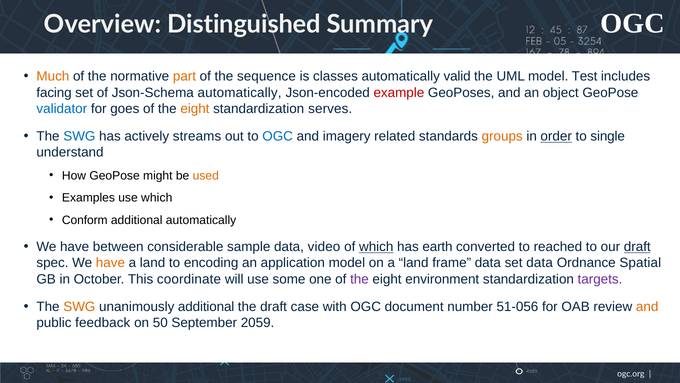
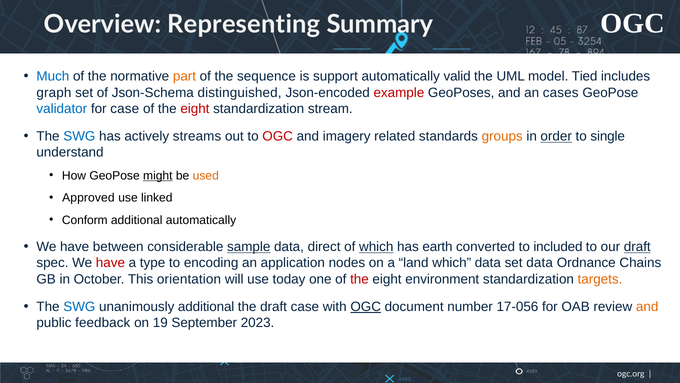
Distinguished: Distinguished -> Representing (244, 24)
Much colour: orange -> blue (53, 76)
classes: classes -> support (335, 76)
Test: Test -> Tied (585, 76)
facing: facing -> graph (54, 93)
Json-Schema automatically: automatically -> distinguished (240, 93)
object: object -> cases (561, 93)
for goes: goes -> case (125, 109)
eight colour: orange -> red (195, 109)
serves: serves -> stream (330, 109)
OGC colour: blue -> red (278, 136)
might underline: none -> present (158, 175)
Examples: Examples -> Approved (88, 198)
use which: which -> linked (157, 198)
sample underline: none -> present (249, 247)
video: video -> direct (324, 247)
reached: reached -> included (558, 247)
have colour: orange -> red (110, 263)
land: land -> type (153, 263)
application model: model -> nodes (347, 263)
land frame: frame -> which (452, 263)
Spatial: Spatial -> Chains (640, 263)
coordinate: coordinate -> orientation (189, 279)
some: some -> today (289, 279)
the colour: purple -> red (359, 279)
targets colour: purple -> orange (600, 279)
SWG colour: orange -> blue (79, 306)
OGC underline: none -> present (366, 306)
51-056: 51-056 -> 17-056 (517, 306)
50: 50 -> 19 (160, 322)
2059: 2059 -> 2023 (258, 322)
